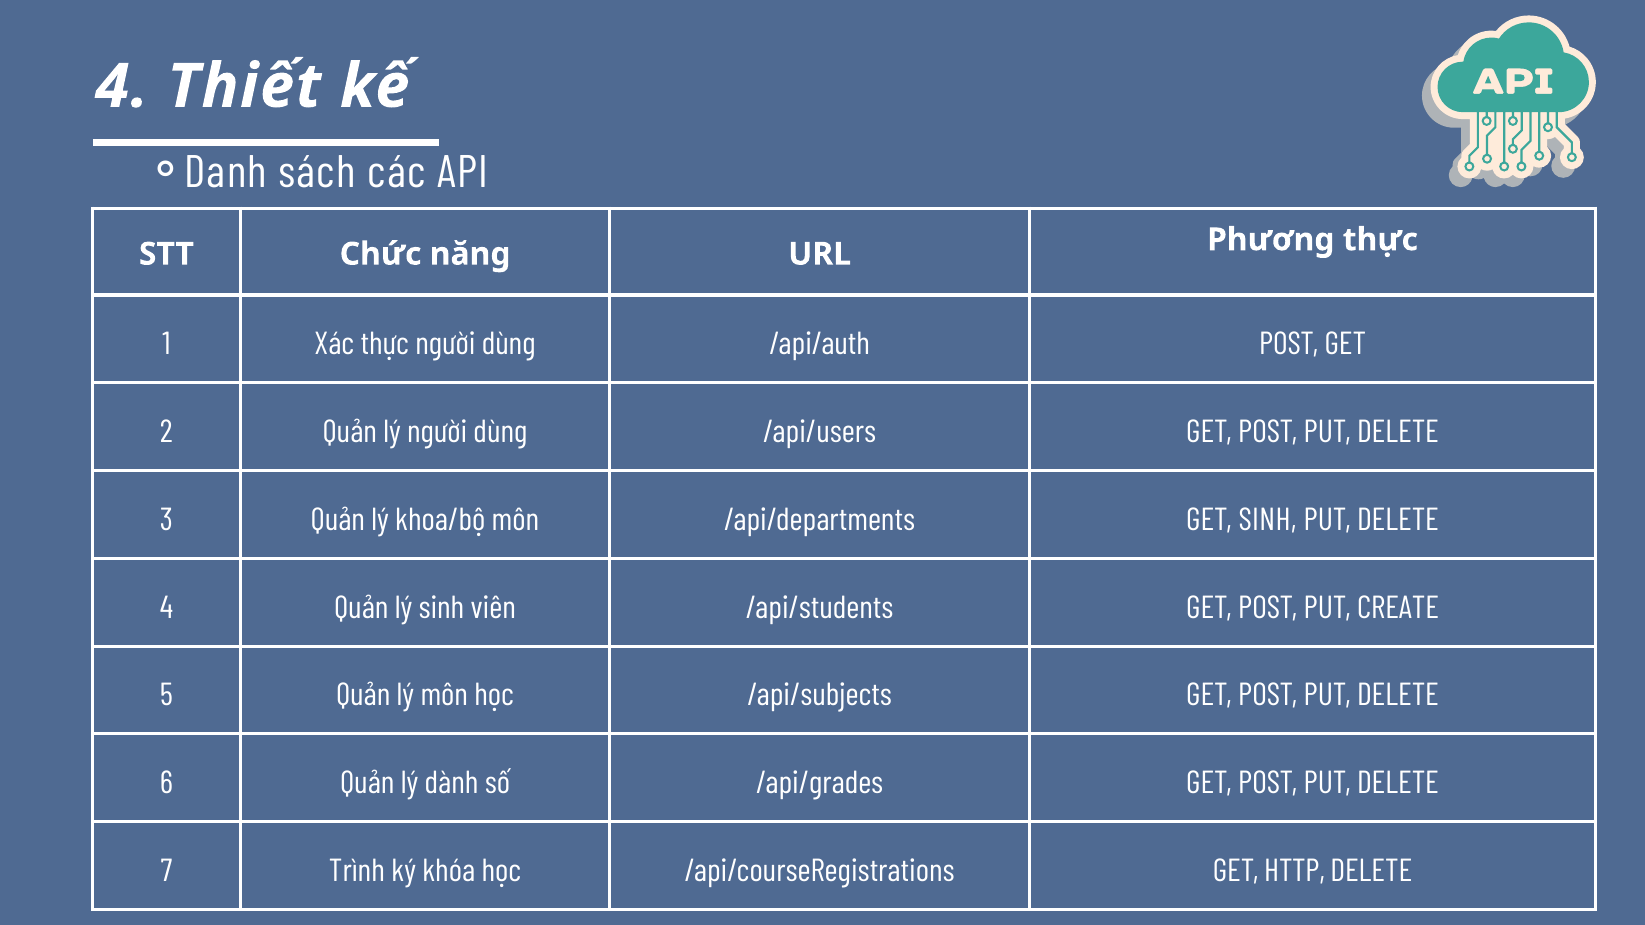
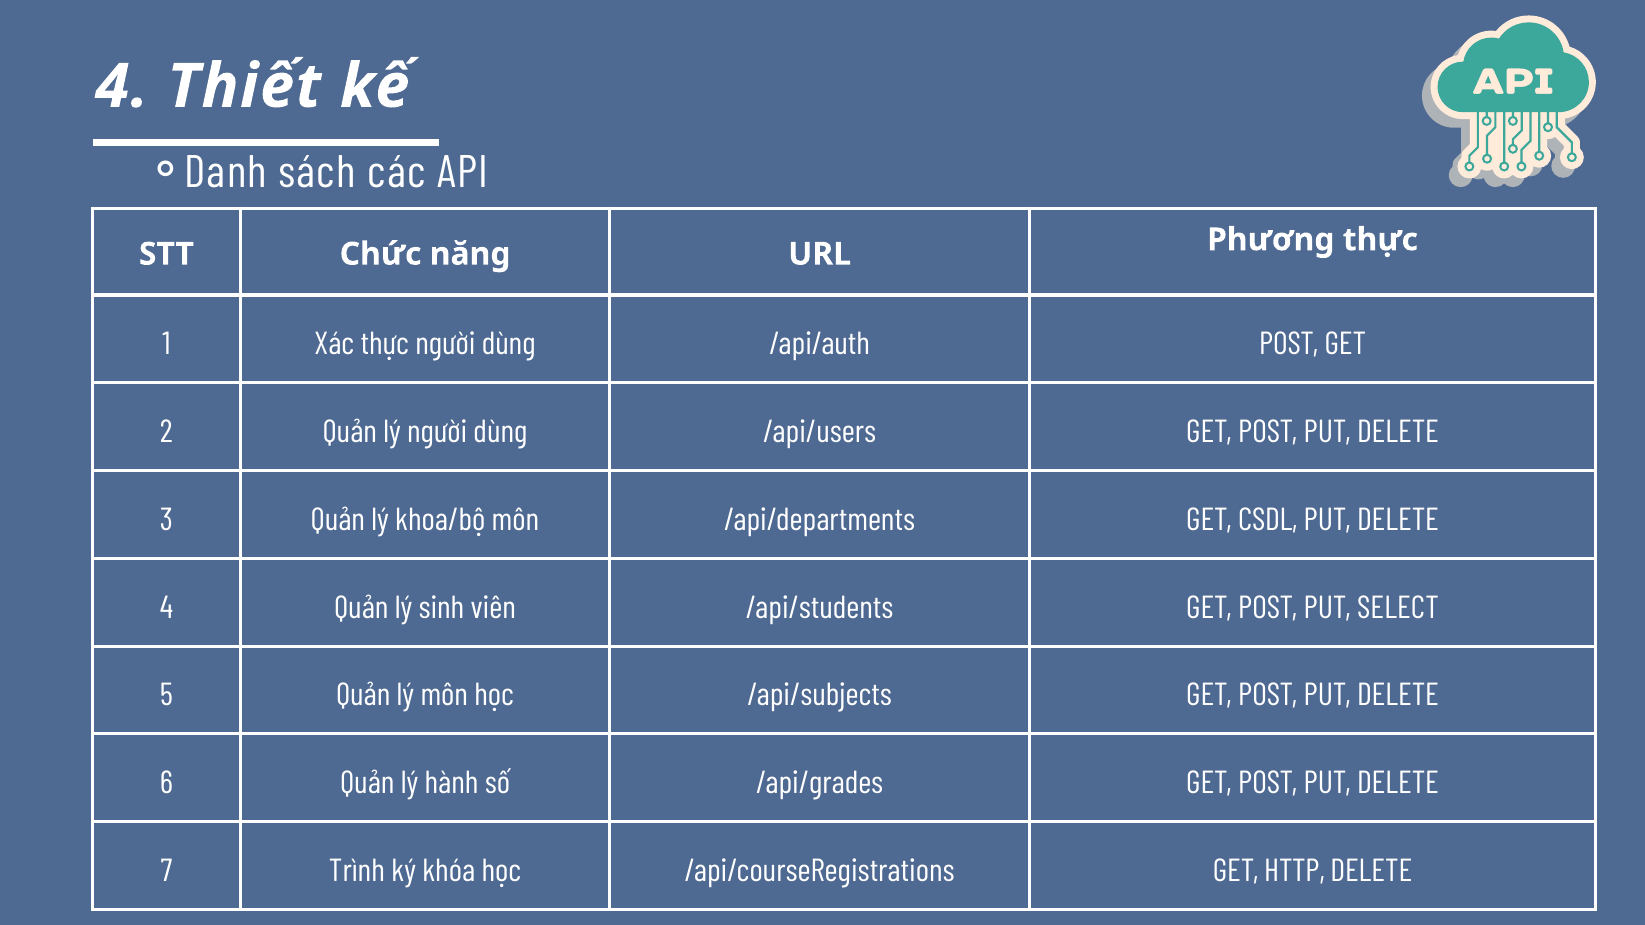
GET SINH: SINH -> CSDL (1268, 520)
CREATE: CREATE -> SELECT (1398, 608)
dành: dành -> hành (452, 783)
